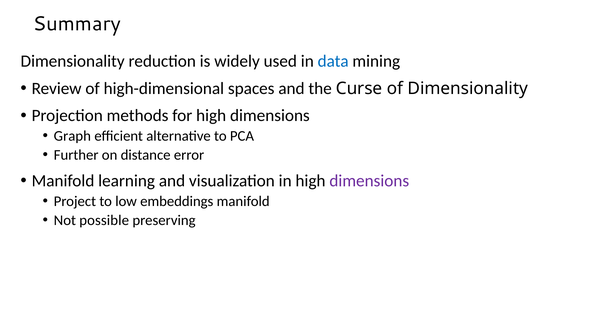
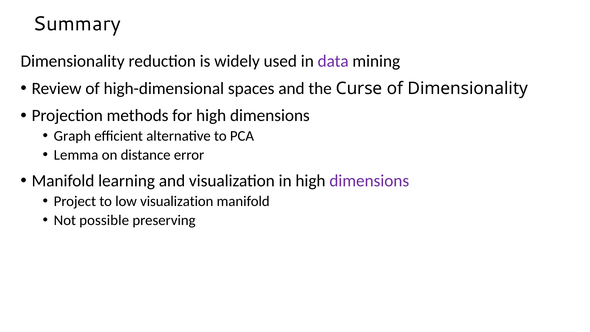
data colour: blue -> purple (333, 61)
Further: Further -> Lemma (76, 155)
low embeddings: embeddings -> visualization (177, 201)
